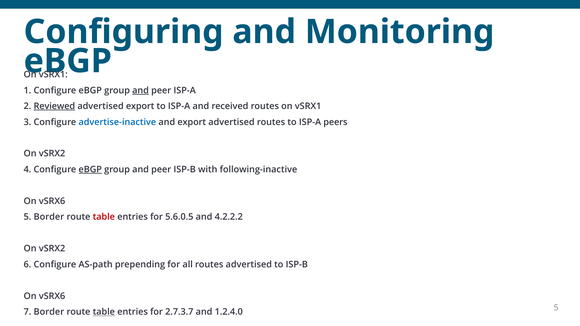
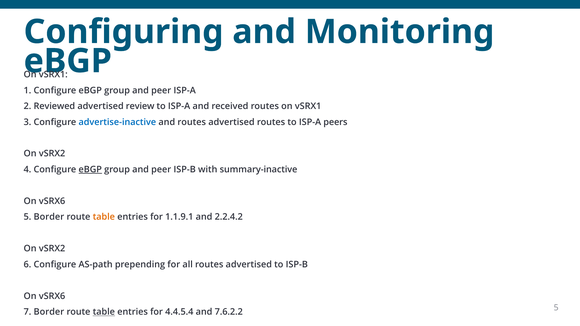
and underline: present -> none (141, 90)
Reviewed underline: present -> none (54, 106)
advertised export: export -> review (140, 106)
and export: export -> routes (192, 122)
following-inactive: following-inactive -> summary-inactive (259, 170)
table colour: red -> orange (104, 217)
5.6.0.5: 5.6.0.5 -> 1.1.9.1 (179, 217)
4.2.2.2: 4.2.2.2 -> 2.2.4.2 (229, 217)
2.7.3.7: 2.7.3.7 -> 4.4.5.4 (179, 312)
1.2.4.0: 1.2.4.0 -> 7.6.2.2 (229, 312)
